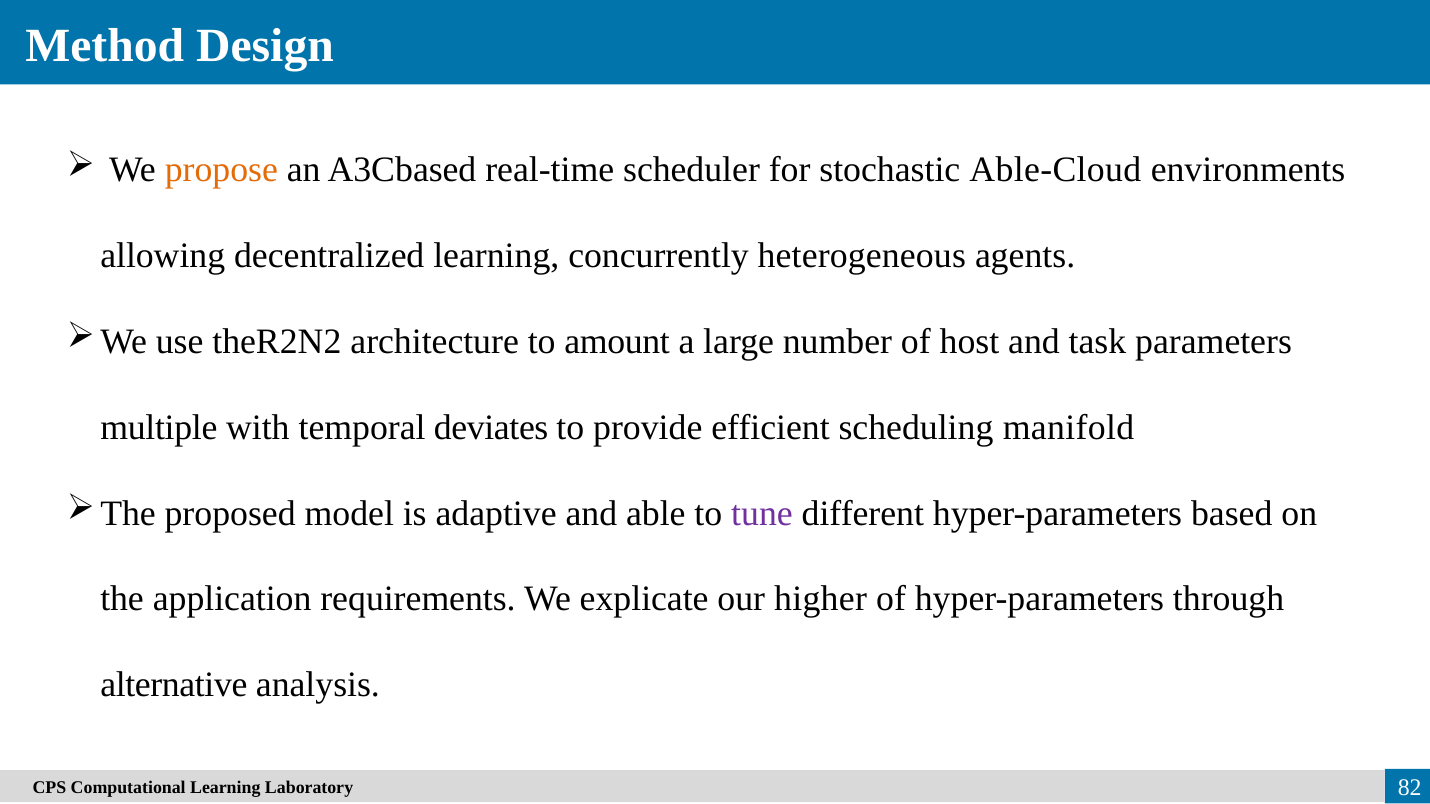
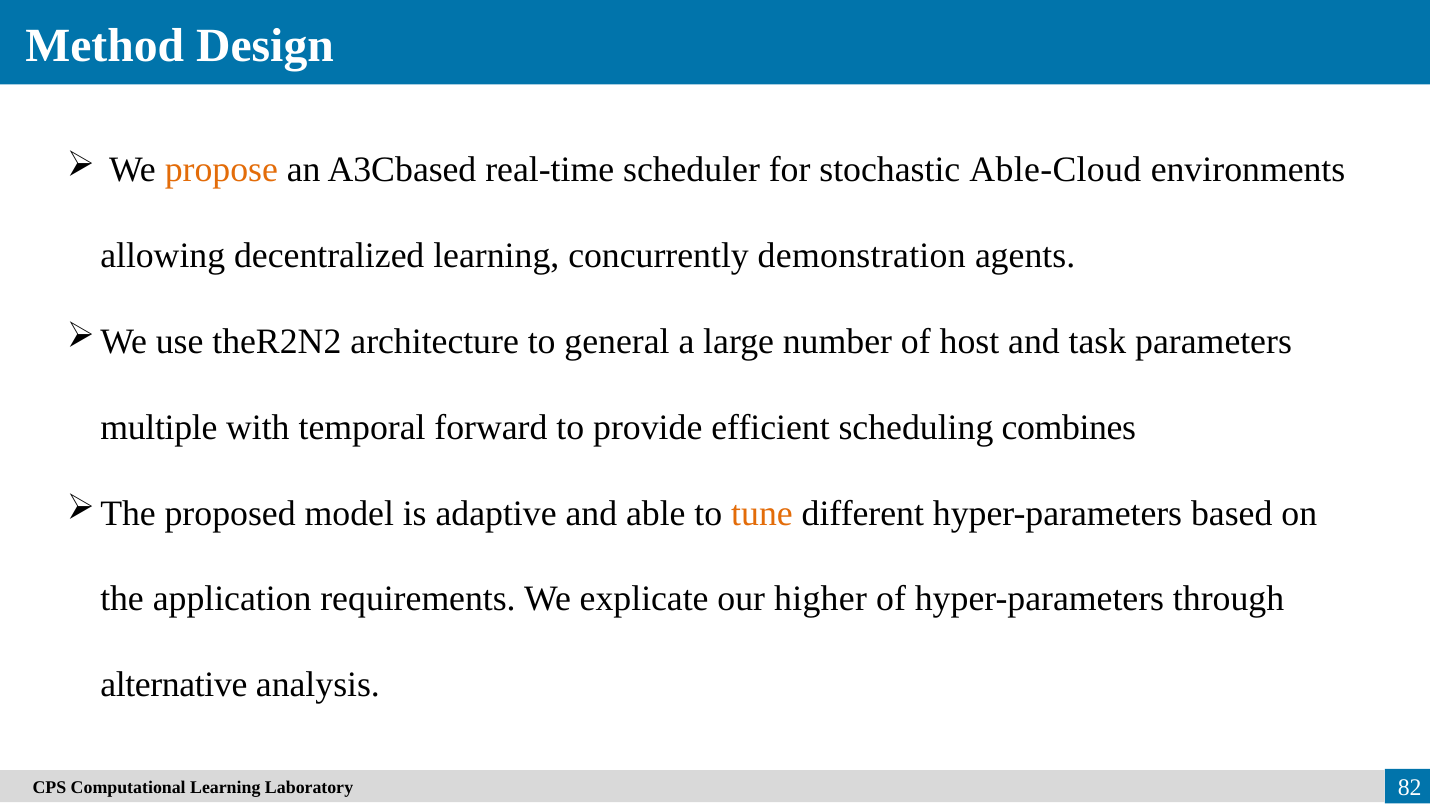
heterogeneous: heterogeneous -> demonstration (862, 256)
amount: amount -> general (617, 342)
deviates: deviates -> forward (491, 428)
manifold: manifold -> combines (1069, 428)
tune colour: purple -> orange (762, 513)
